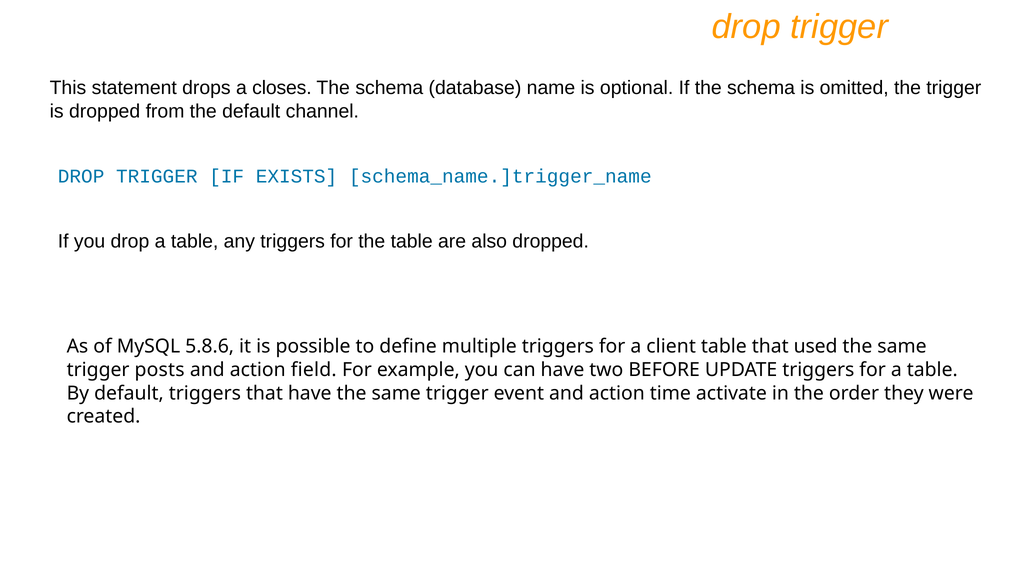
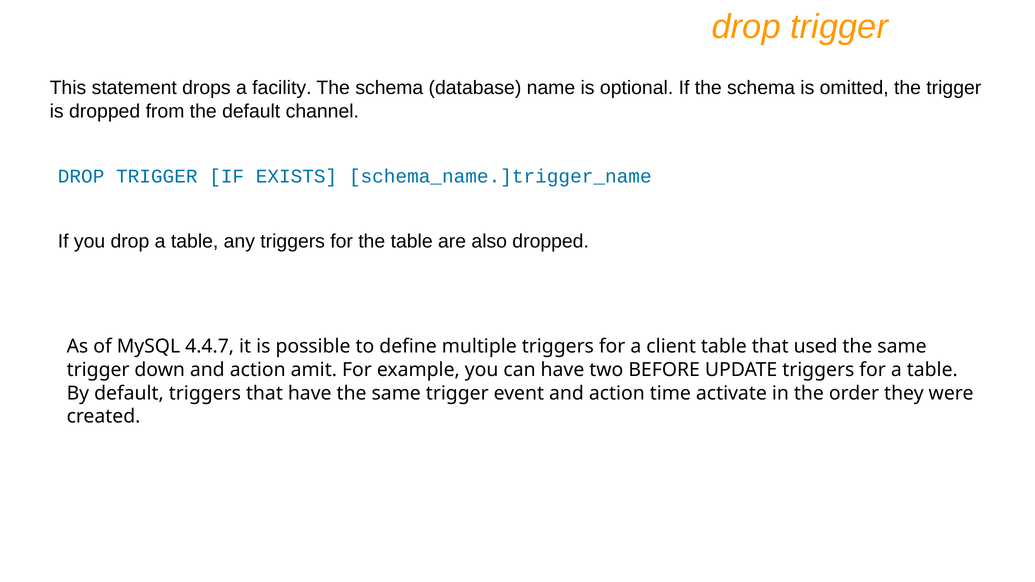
closes: closes -> facility (282, 88)
5.8.6: 5.8.6 -> 4.4.7 (210, 347)
posts: posts -> down (160, 370)
field: field -> amit (314, 370)
